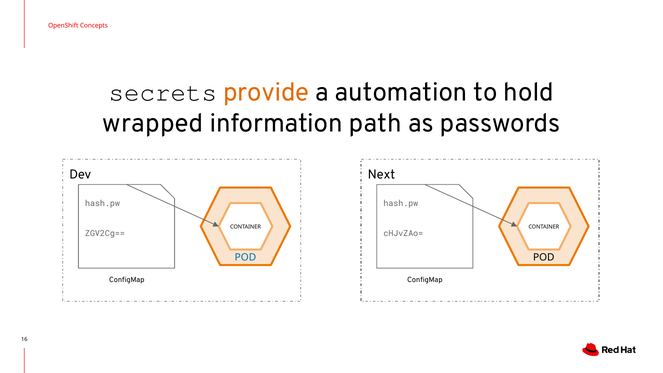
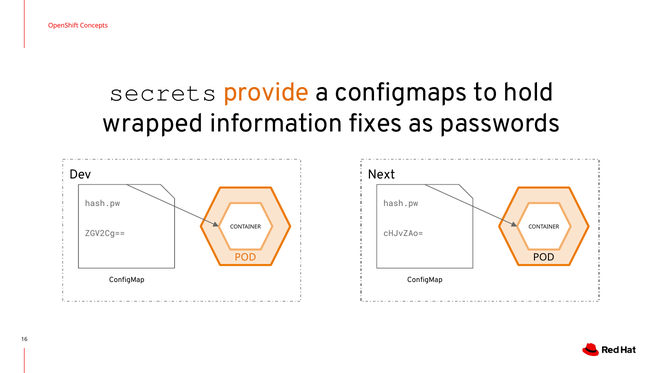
automation: automation -> configmaps (401, 92)
path: path -> fixes (375, 123)
POD colour: blue -> orange (245, 257)
